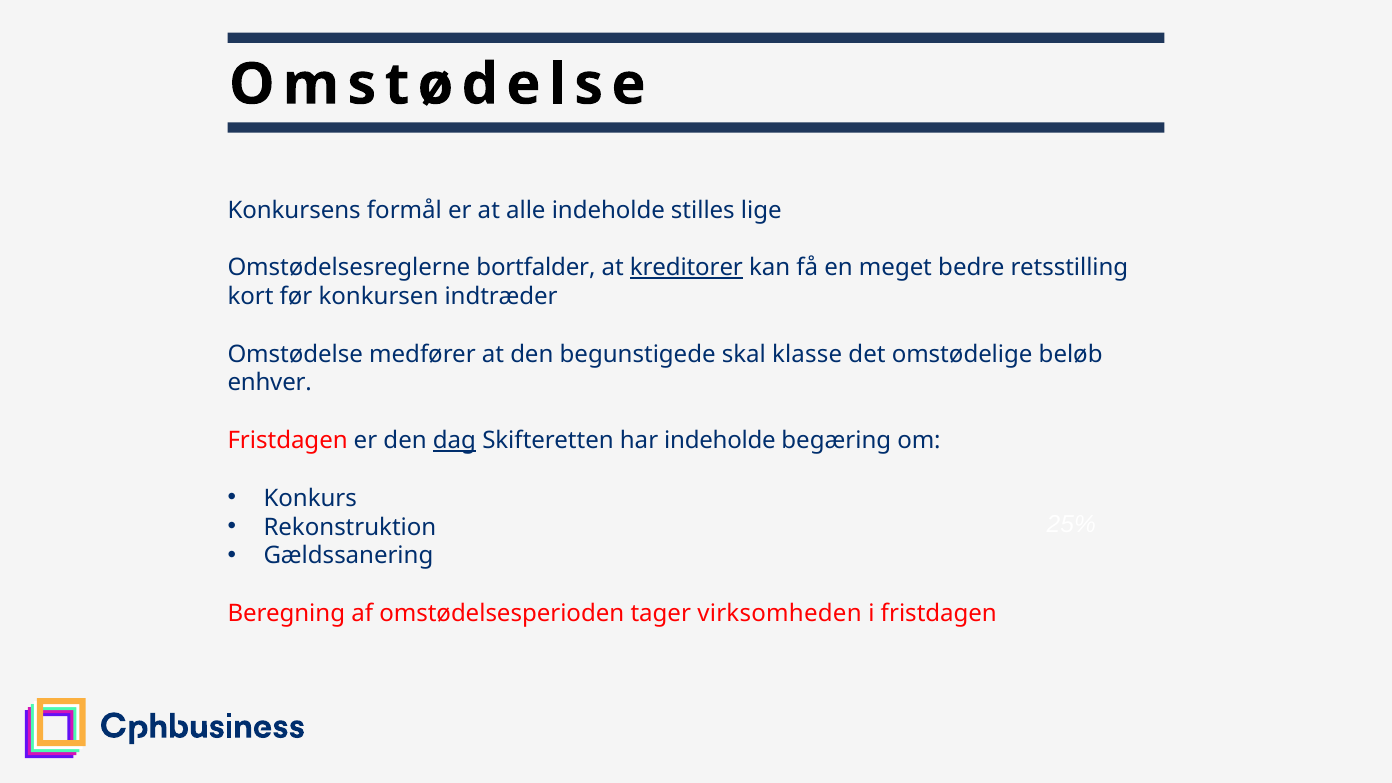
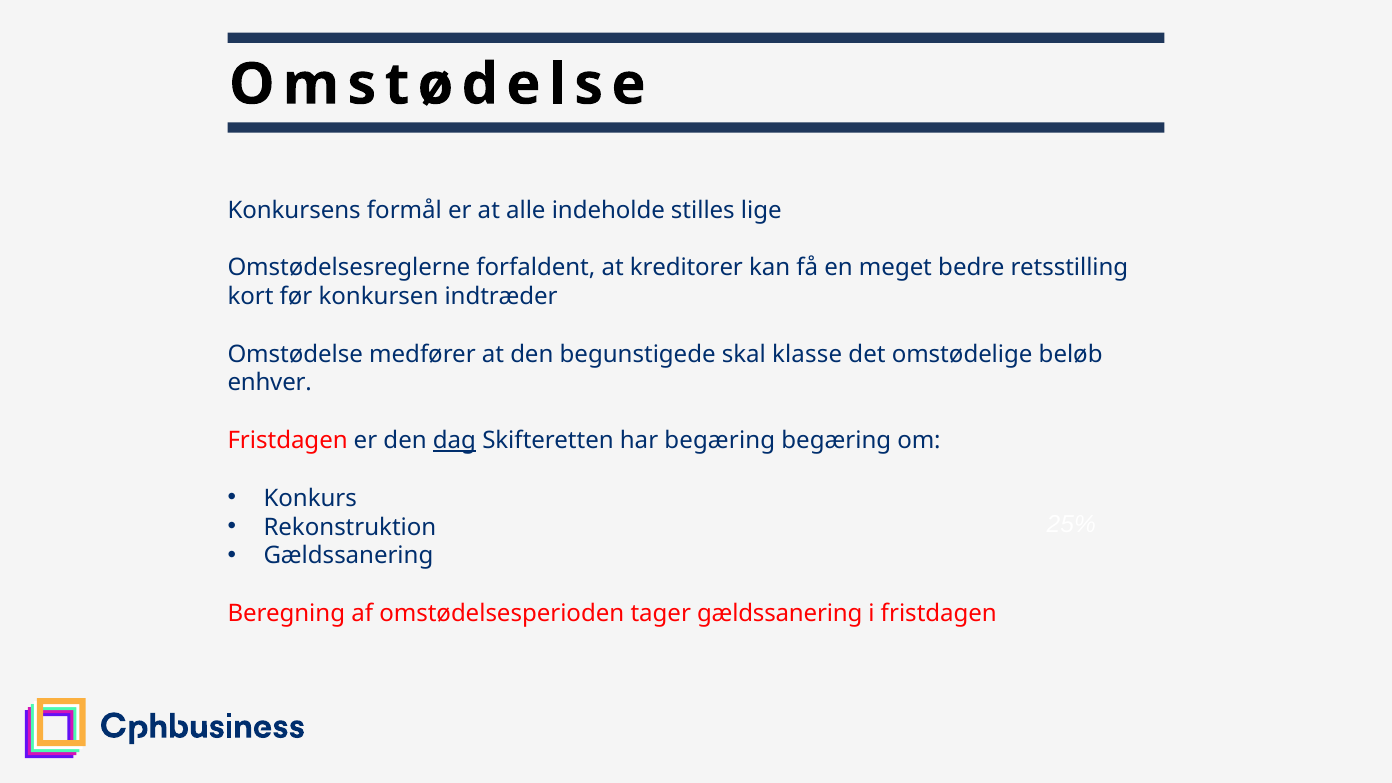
bortfalder: bortfalder -> forfaldent (536, 268)
kreditorer underline: present -> none (686, 268)
har indeholde: indeholde -> begæring (720, 441)
tager virksomheden: virksomheden -> gældssanering (780, 614)
